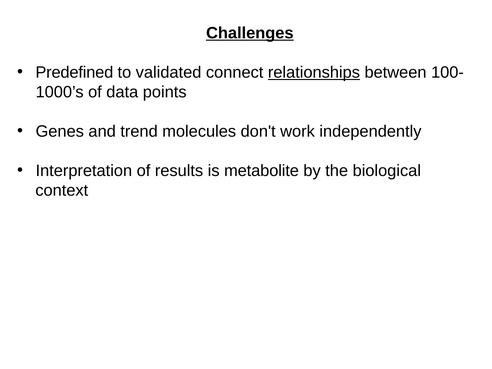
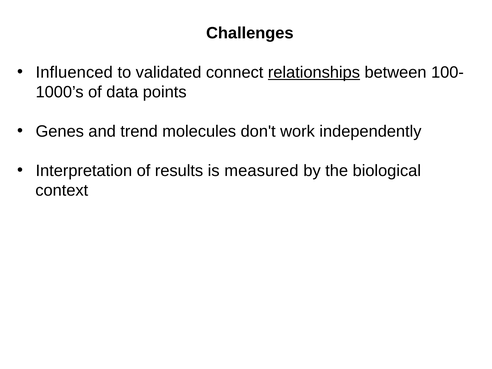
Challenges underline: present -> none (250, 33)
Predefined: Predefined -> Influenced (74, 72)
metabolite: metabolite -> measured (261, 171)
